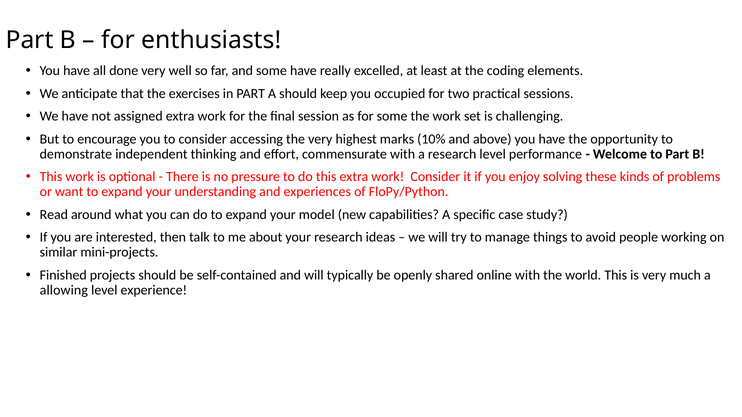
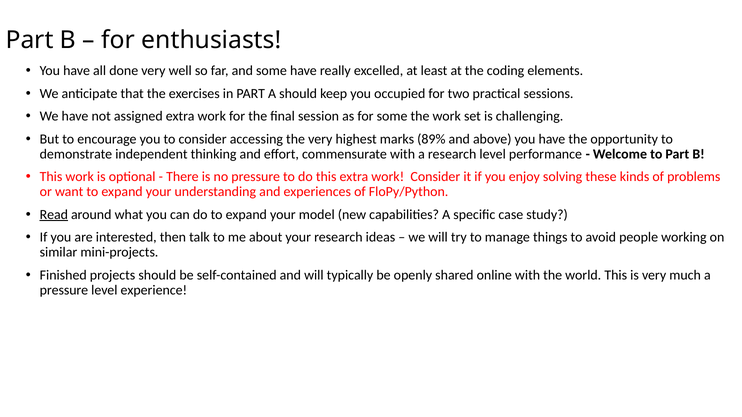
10%: 10% -> 89% (431, 139)
Read underline: none -> present (54, 215)
allowing: allowing -> pressure (64, 290)
